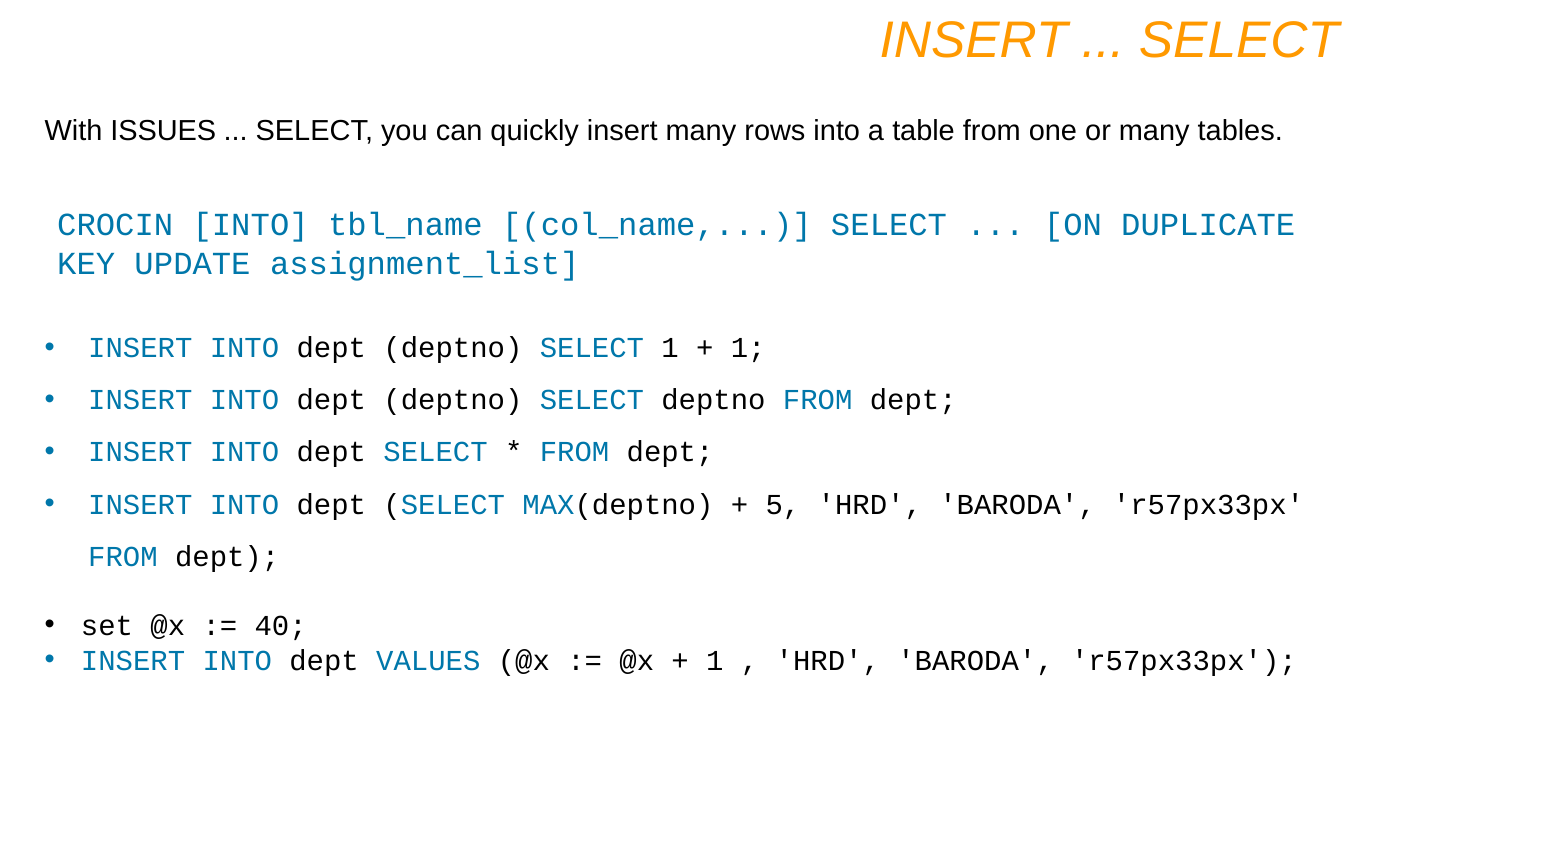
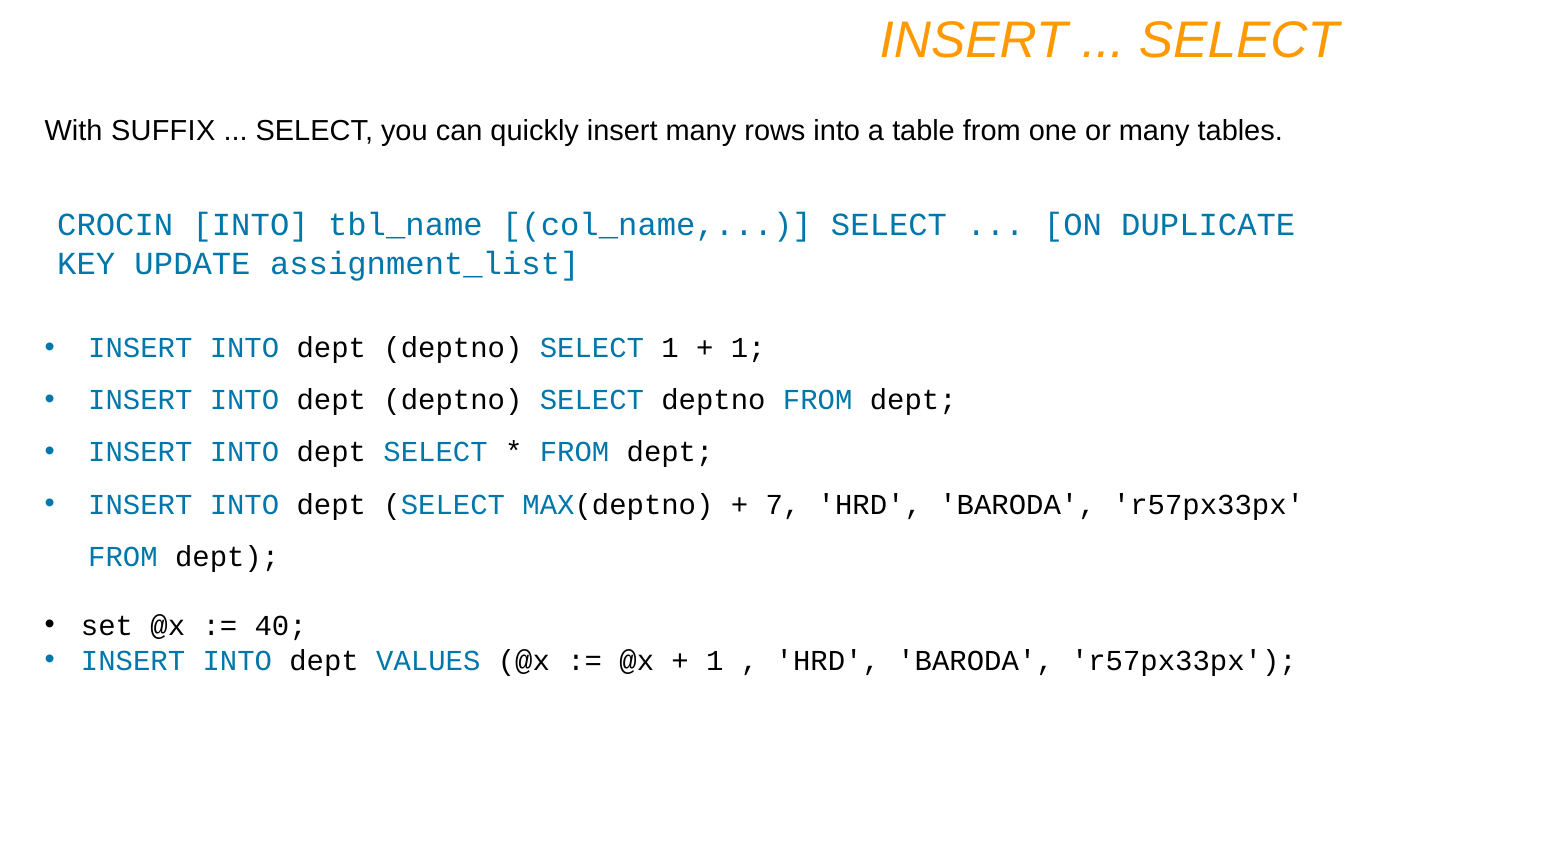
ISSUES: ISSUES -> SUFFIX (163, 131)
5: 5 -> 7 (783, 505)
